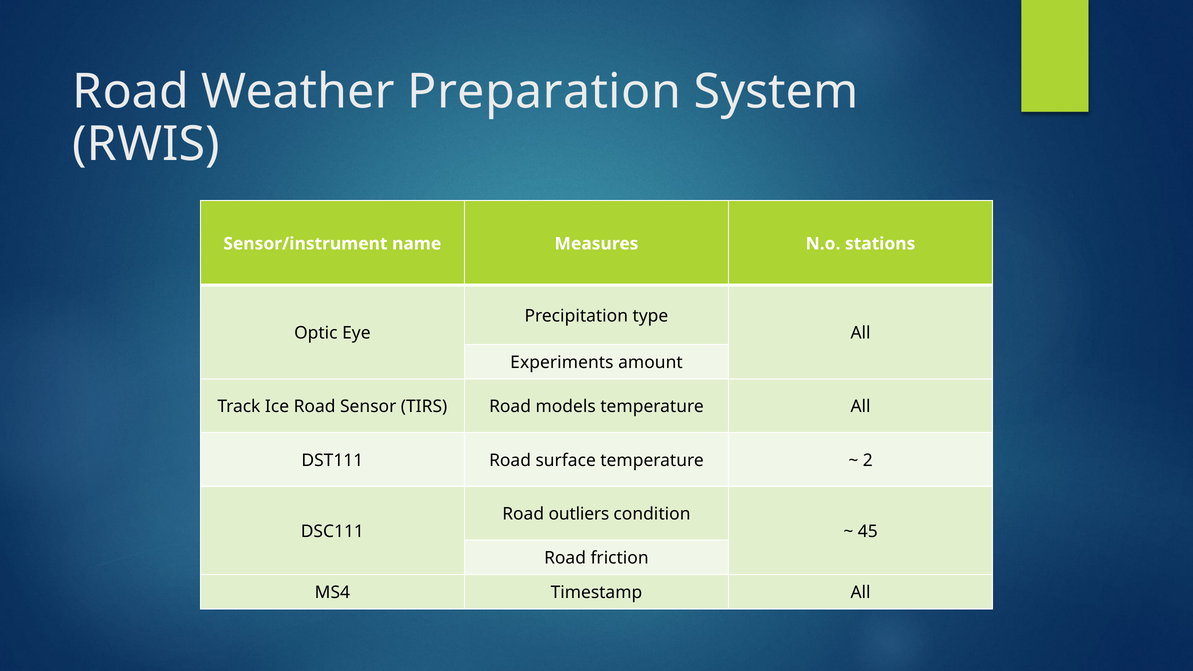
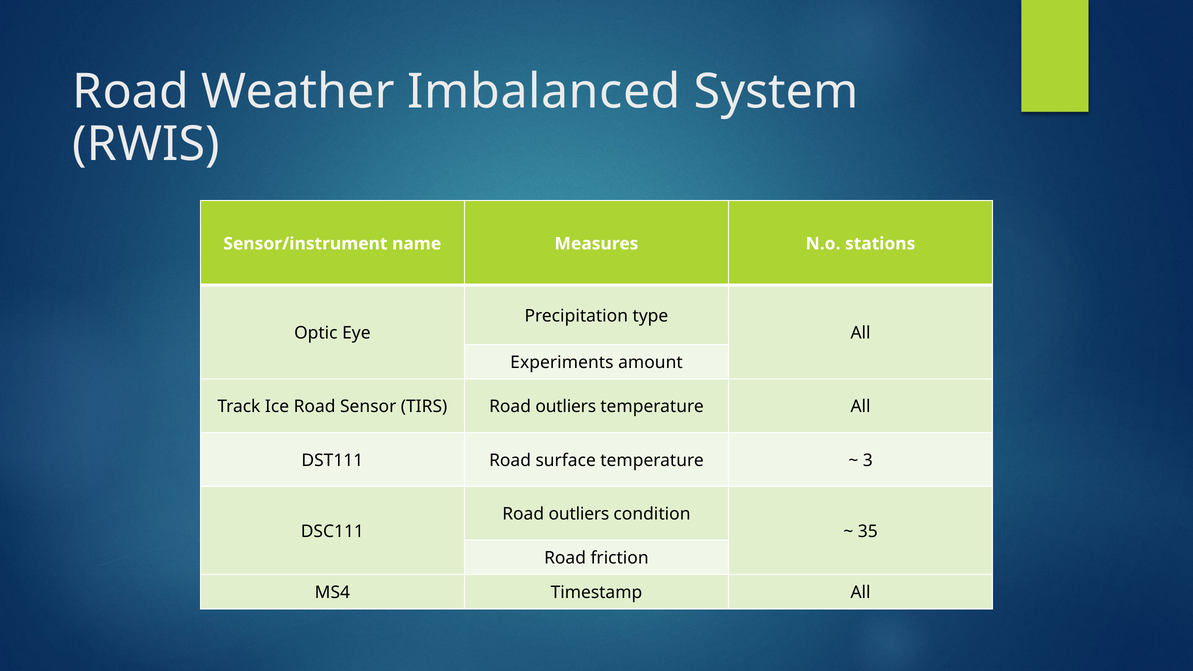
Preparation: Preparation -> Imbalanced (544, 92)
TIRS Road models: models -> outliers (566, 407)
2: 2 -> 3 (868, 460)
45: 45 -> 35 (868, 531)
